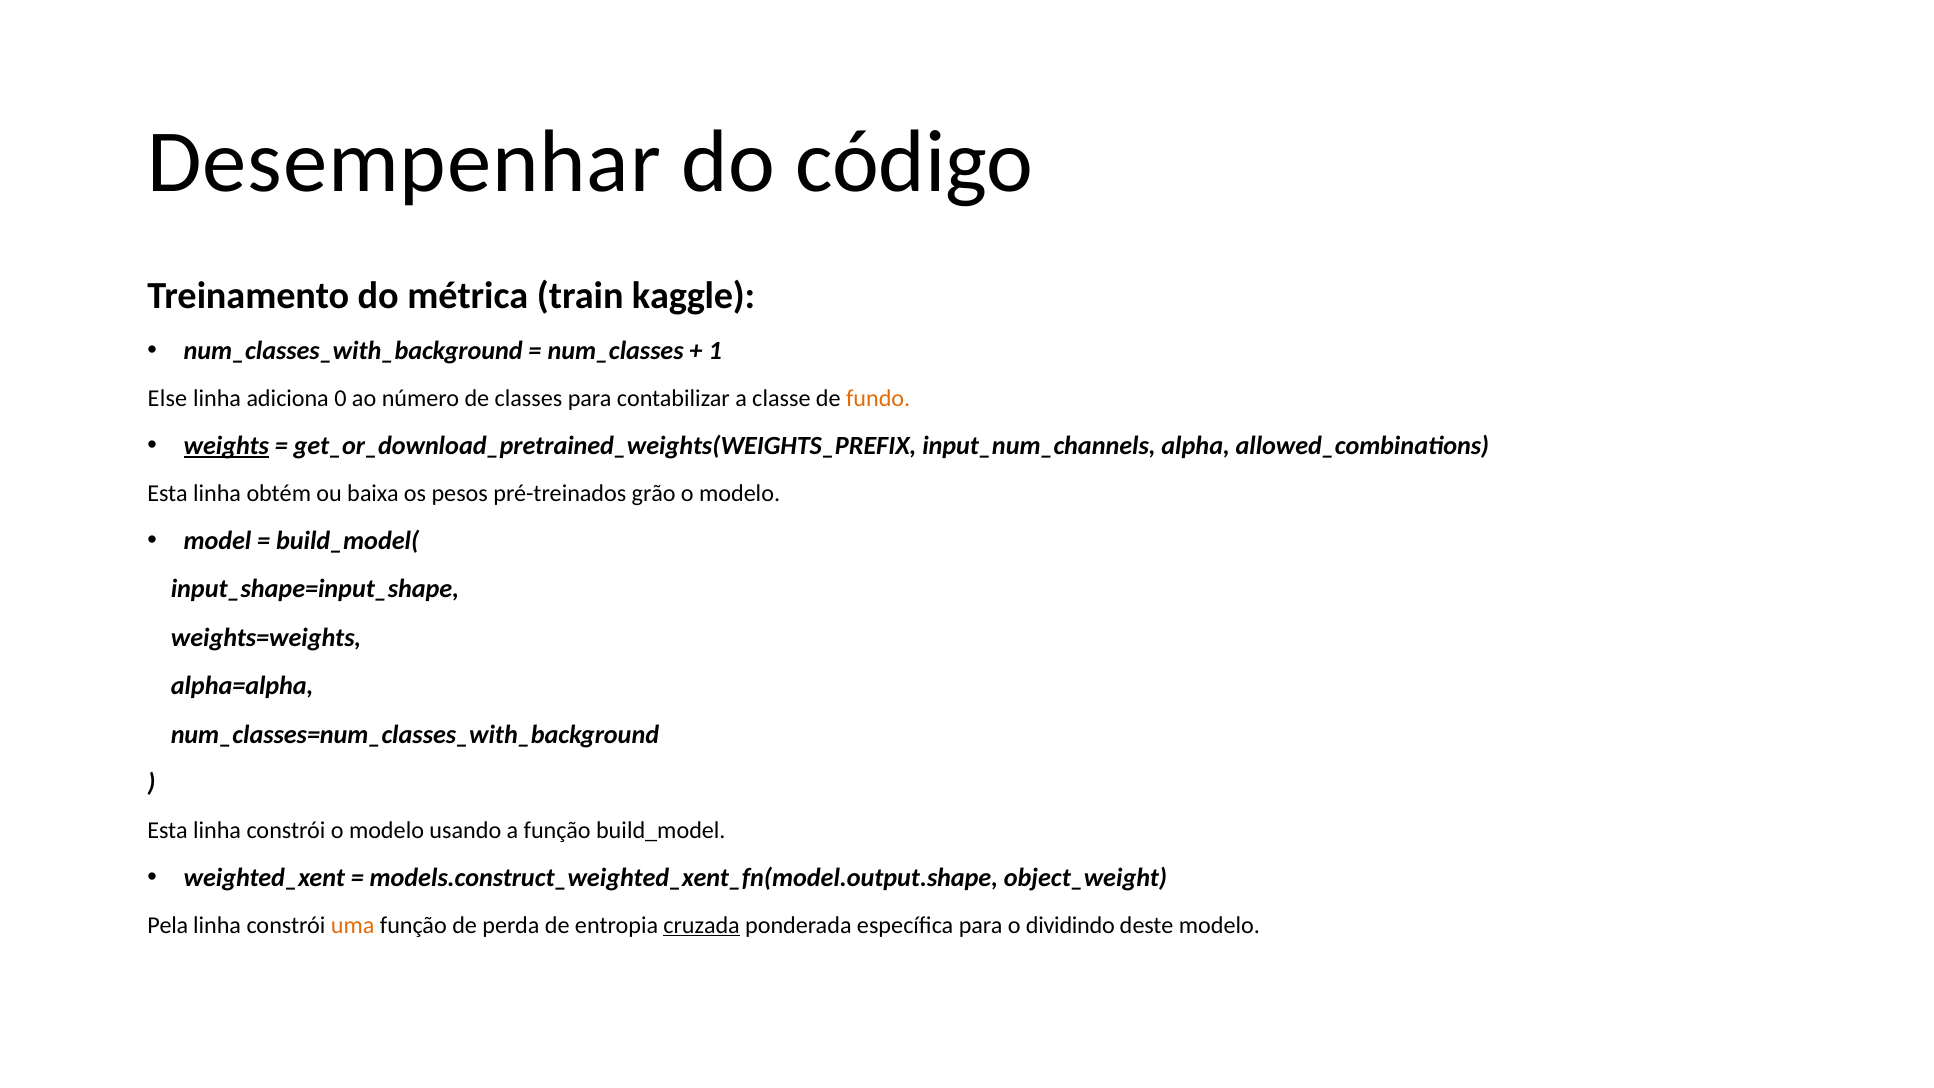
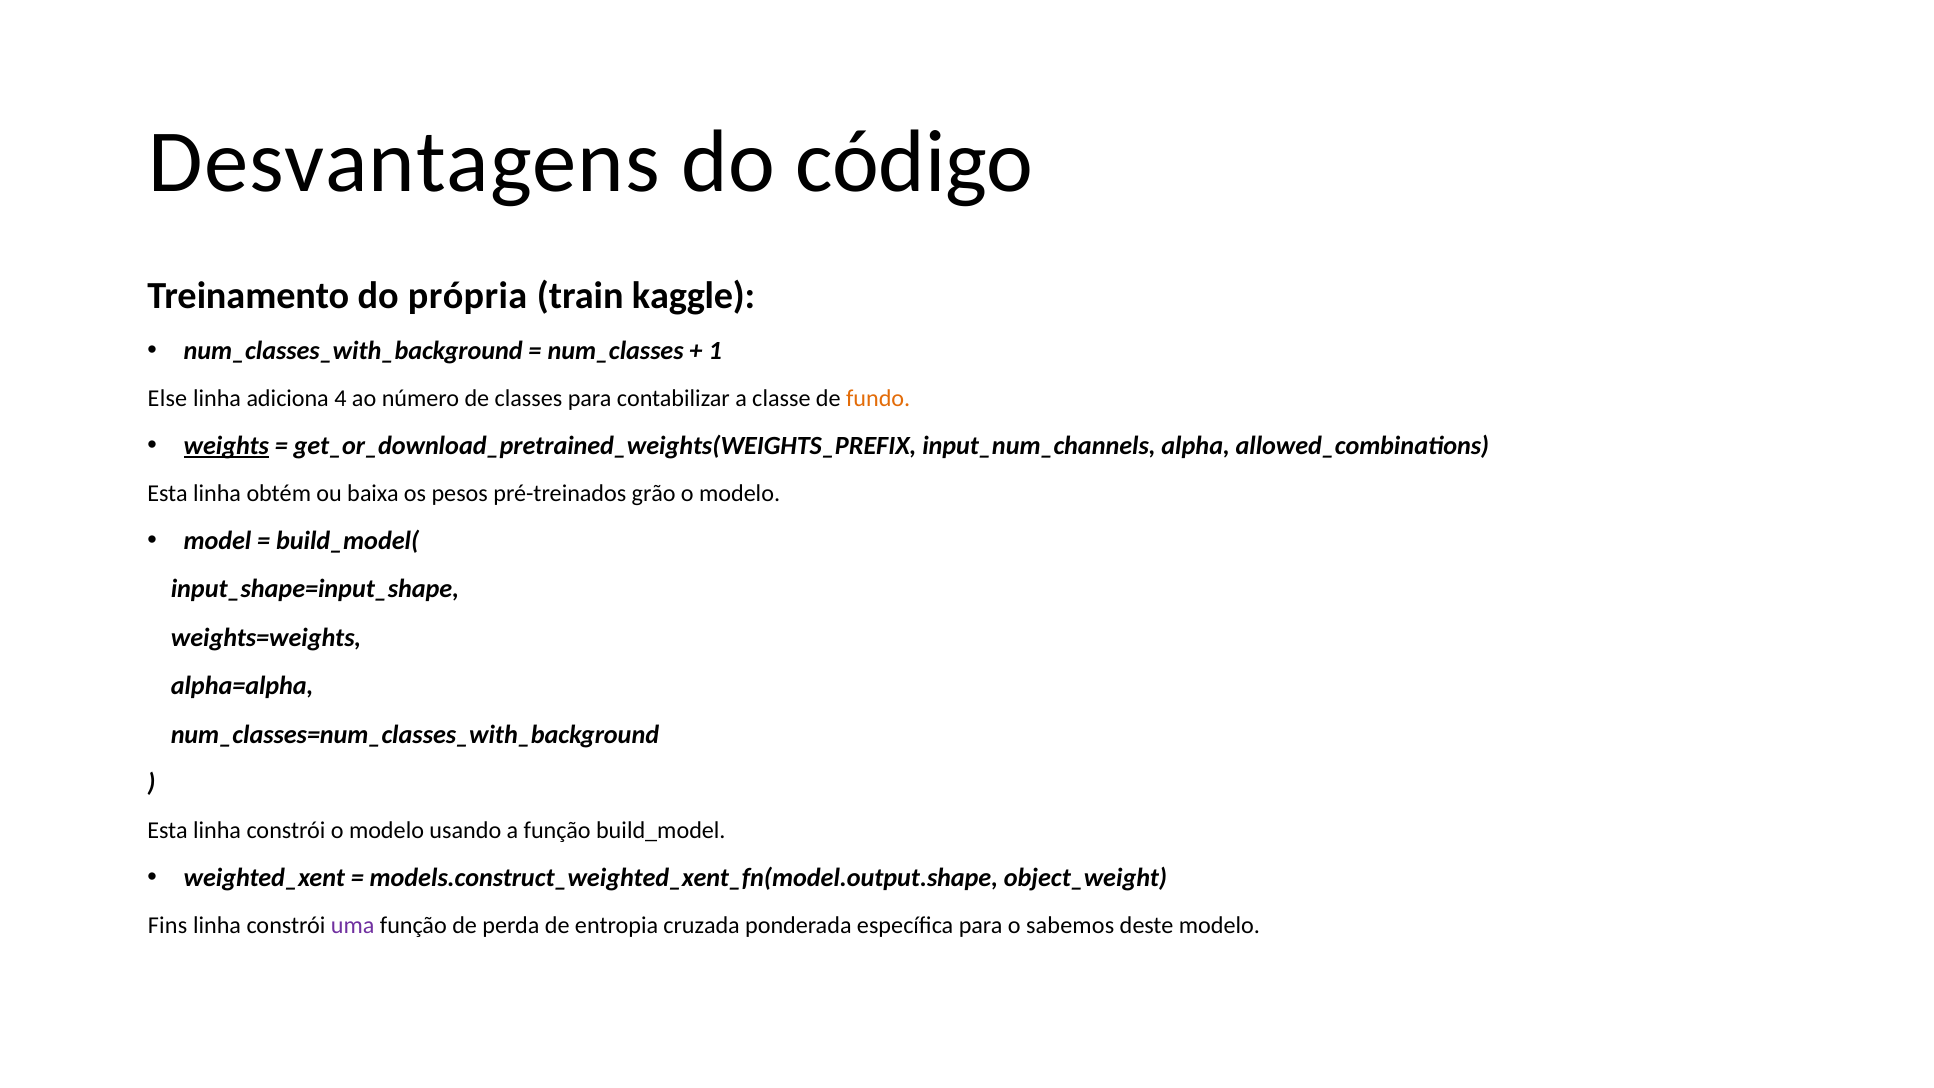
Desempenhar: Desempenhar -> Desvantagens (404, 163)
métrica: métrica -> própria (468, 296)
0: 0 -> 4 (340, 398)
Pela: Pela -> Fins (167, 925)
uma colour: orange -> purple (353, 925)
cruzada underline: present -> none (702, 925)
dividindo: dividindo -> sabemos (1070, 925)
